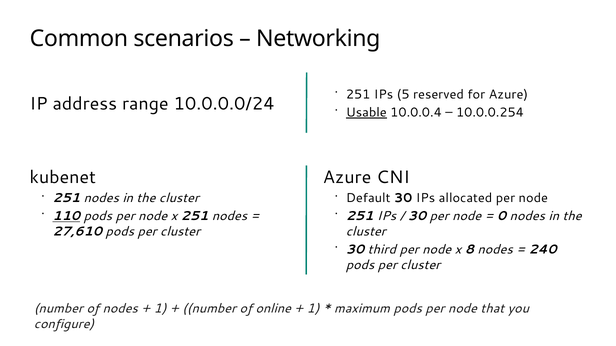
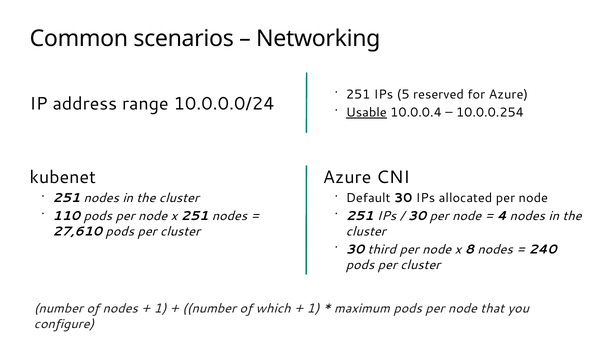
110 underline: present -> none (66, 216)
0: 0 -> 4 (502, 216)
online: online -> which (273, 309)
